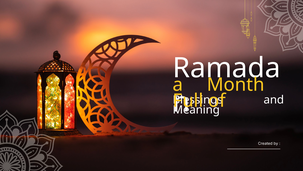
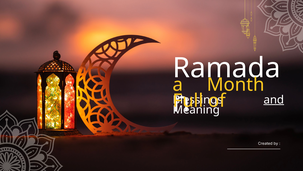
and underline: none -> present (274, 99)
